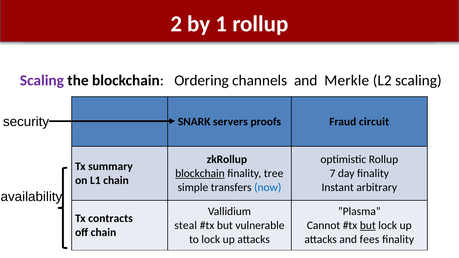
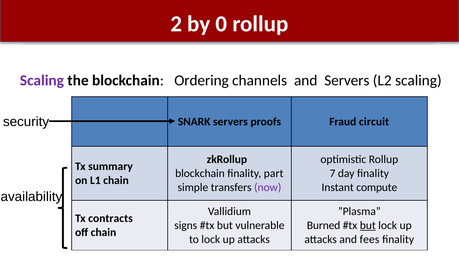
1: 1 -> 0 (221, 24)
and Merkle: Merkle -> Servers (347, 80)
blockchain underline: present -> none (200, 174)
tree: tree -> part (274, 174)
now colour: blue -> purple (268, 188)
arbitrary: arbitrary -> compute (377, 188)
steal: steal -> signs (186, 226)
Cannot: Cannot -> Burned (324, 226)
